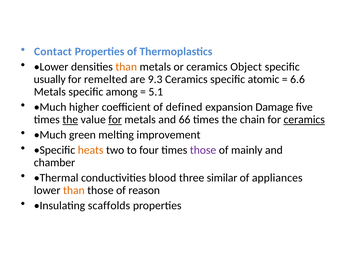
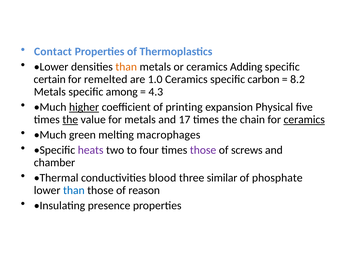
Object: Object -> Adding (246, 67)
usually: usually -> certain (50, 79)
9.3: 9.3 -> 1.0 (155, 79)
atomic: atomic -> carbon (264, 79)
6.6: 6.6 -> 8.2 (298, 79)
5.1: 5.1 -> 4.3 (156, 92)
higher underline: none -> present (84, 107)
defined: defined -> printing (184, 107)
Damage: Damage -> Physical (274, 107)
for underline: present -> none (115, 120)
66: 66 -> 17 (185, 120)
improvement: improvement -> macrophages (168, 135)
heats colour: orange -> purple (91, 150)
mainly: mainly -> screws (247, 150)
appliances: appliances -> phosphate (277, 178)
than colour: orange -> blue (74, 190)
scaffolds: scaffolds -> presence (109, 206)
